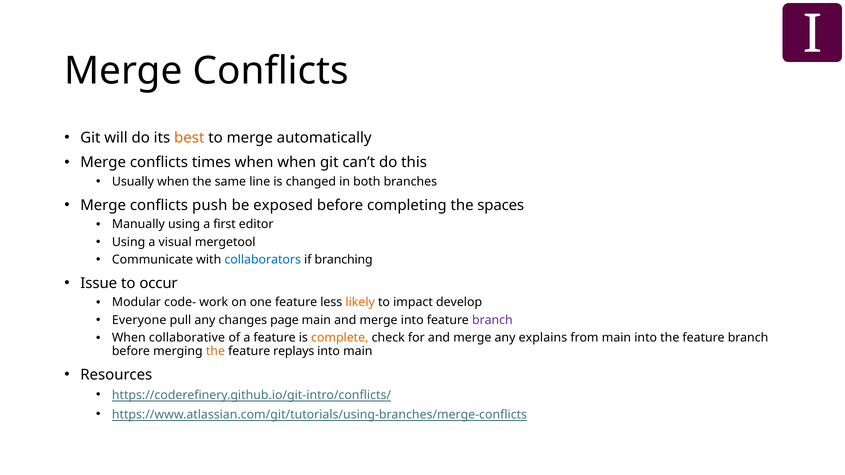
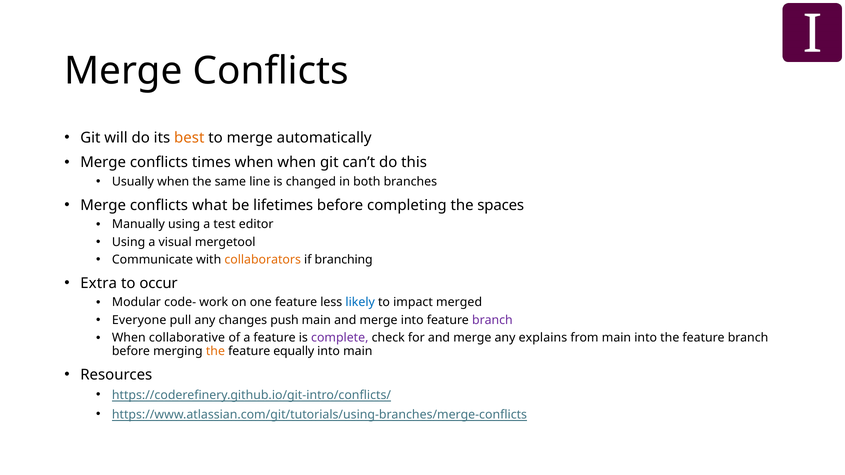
push: push -> what (210, 205)
exposed: exposed -> lifetimes (283, 205)
first: first -> test (224, 225)
collaborators colour: blue -> orange (263, 260)
Issue: Issue -> Extra (99, 283)
likely colour: orange -> blue (360, 303)
develop: develop -> merged (459, 303)
page: page -> push (284, 320)
complete colour: orange -> purple (340, 338)
replays: replays -> equally (294, 351)
